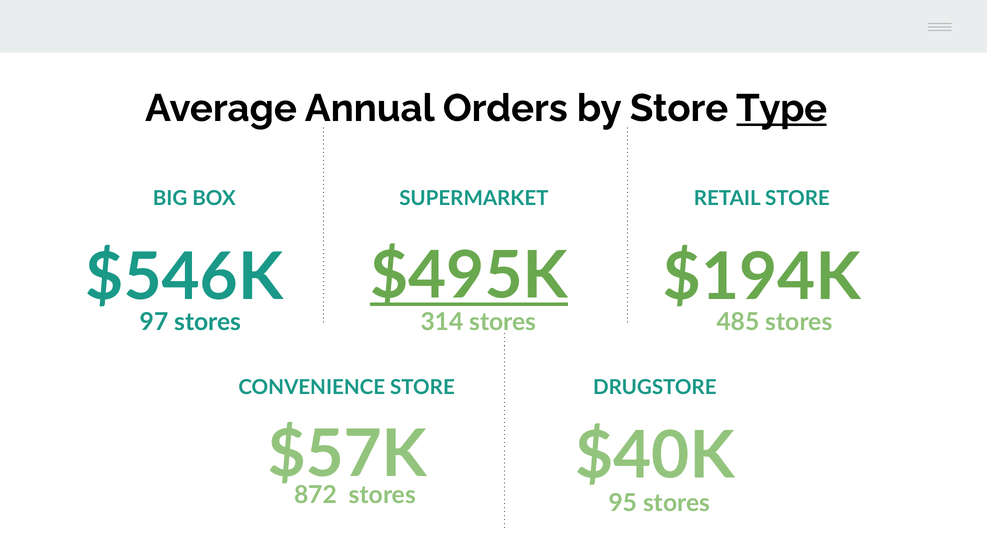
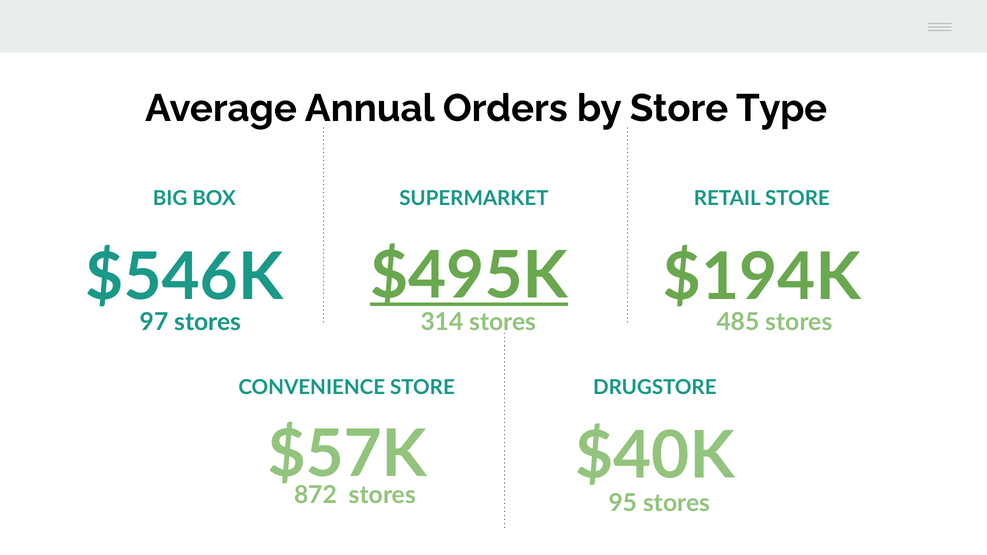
Type underline: present -> none (782, 108)
